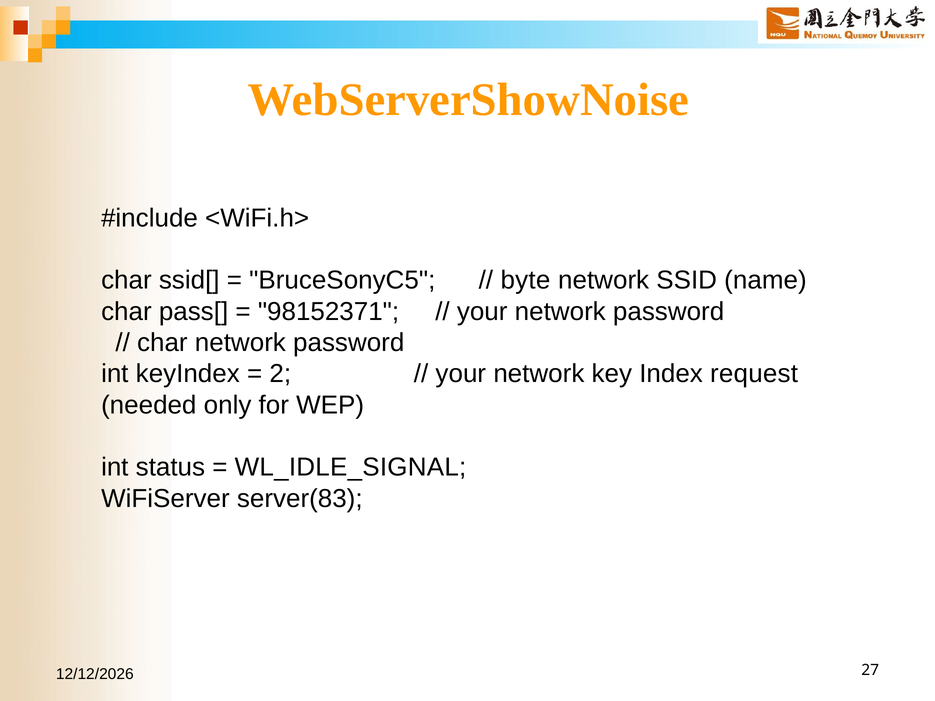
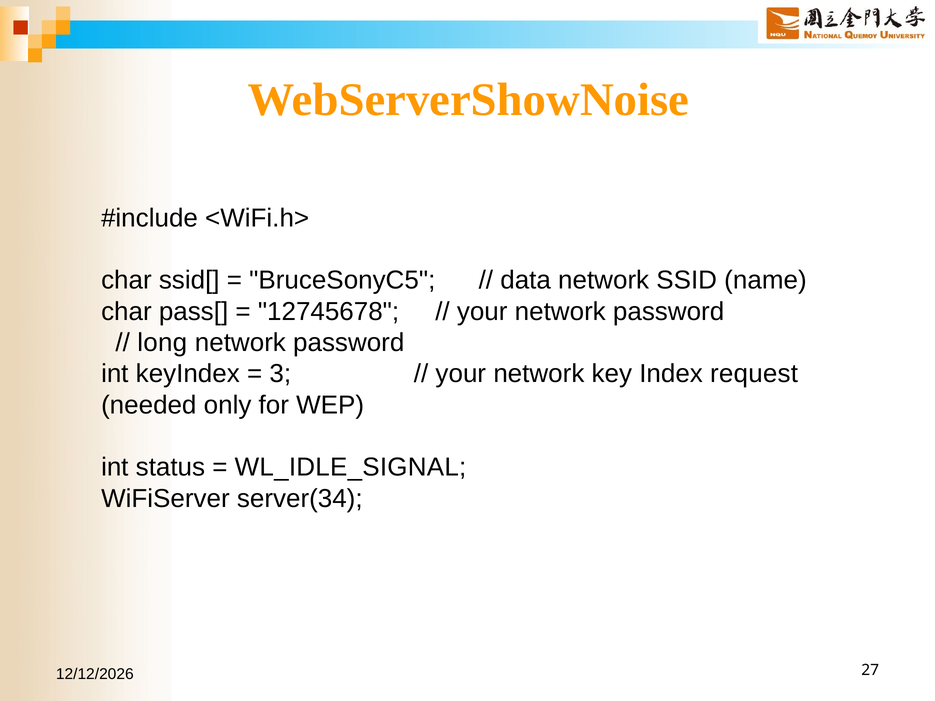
byte: byte -> data (526, 280)
98152371: 98152371 -> 12745678 (329, 312)
char: char -> long (162, 343)
2: 2 -> 3 (280, 374)
server(83: server(83 -> server(34 (300, 499)
